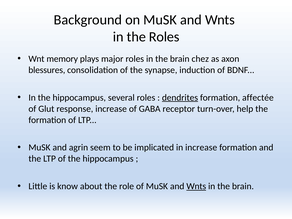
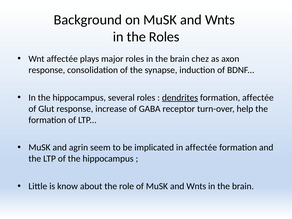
Wnt memory: memory -> affectée (62, 59)
blessures: blessures -> response (47, 70)
in increase: increase -> affectée (201, 147)
Wnts underline: present -> none (196, 186)
